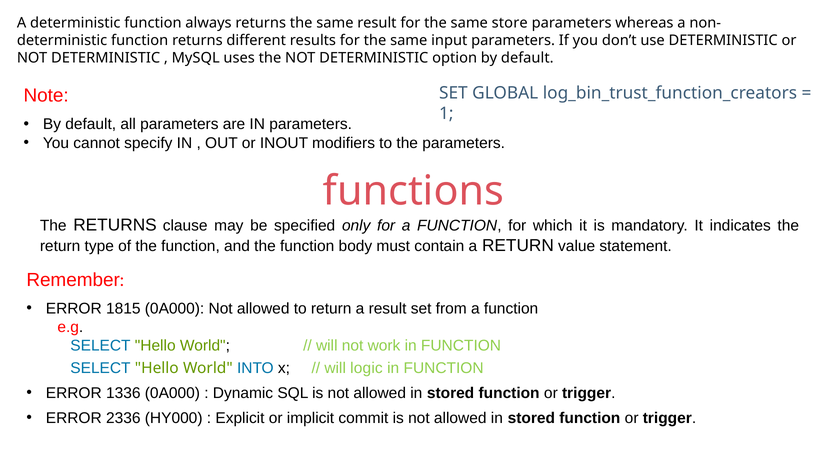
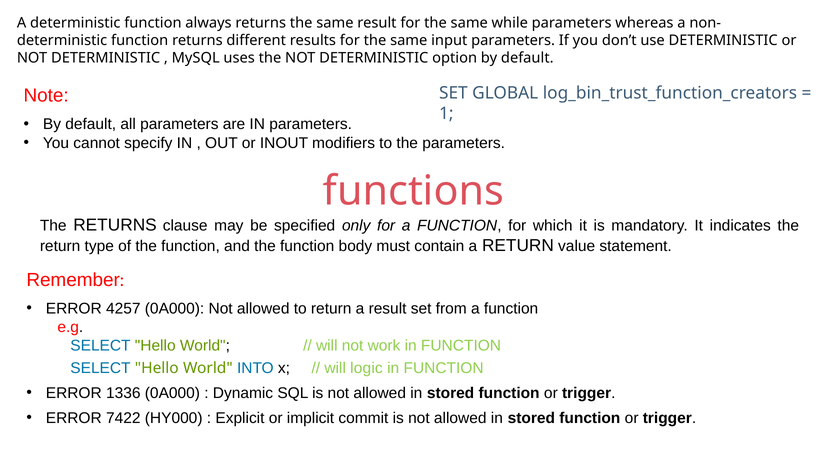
store: store -> while (510, 23)
1815: 1815 -> 4257 (123, 309)
2336: 2336 -> 7422 (123, 418)
